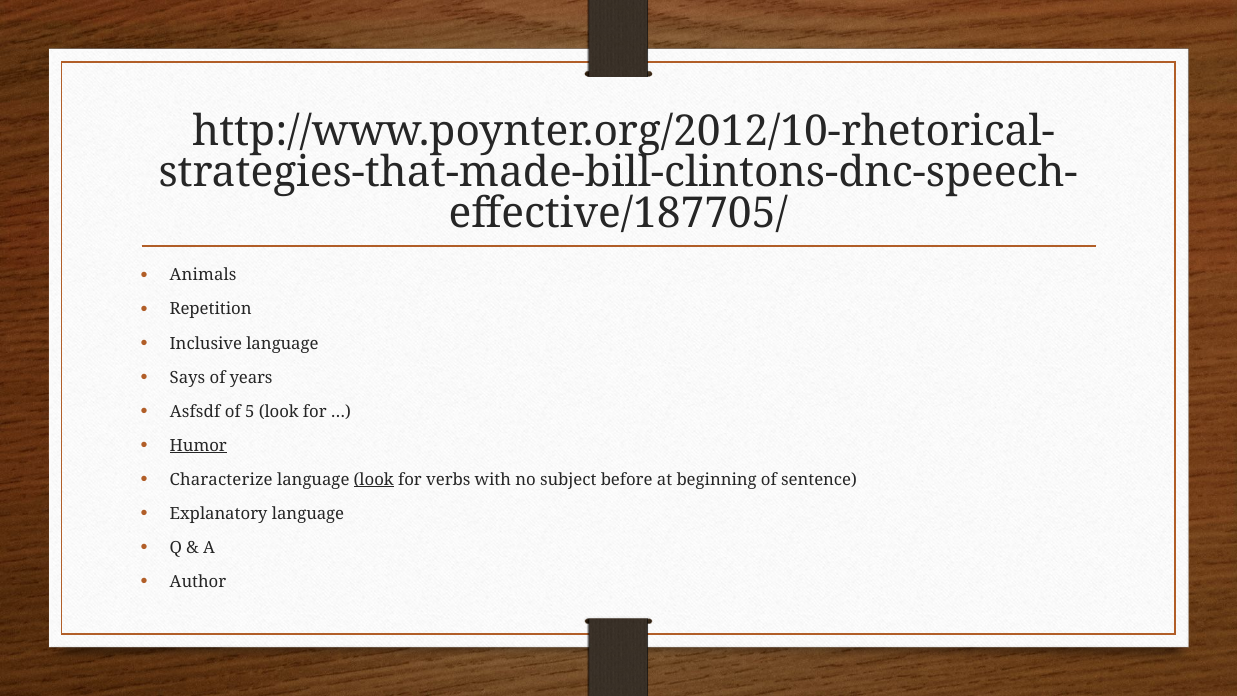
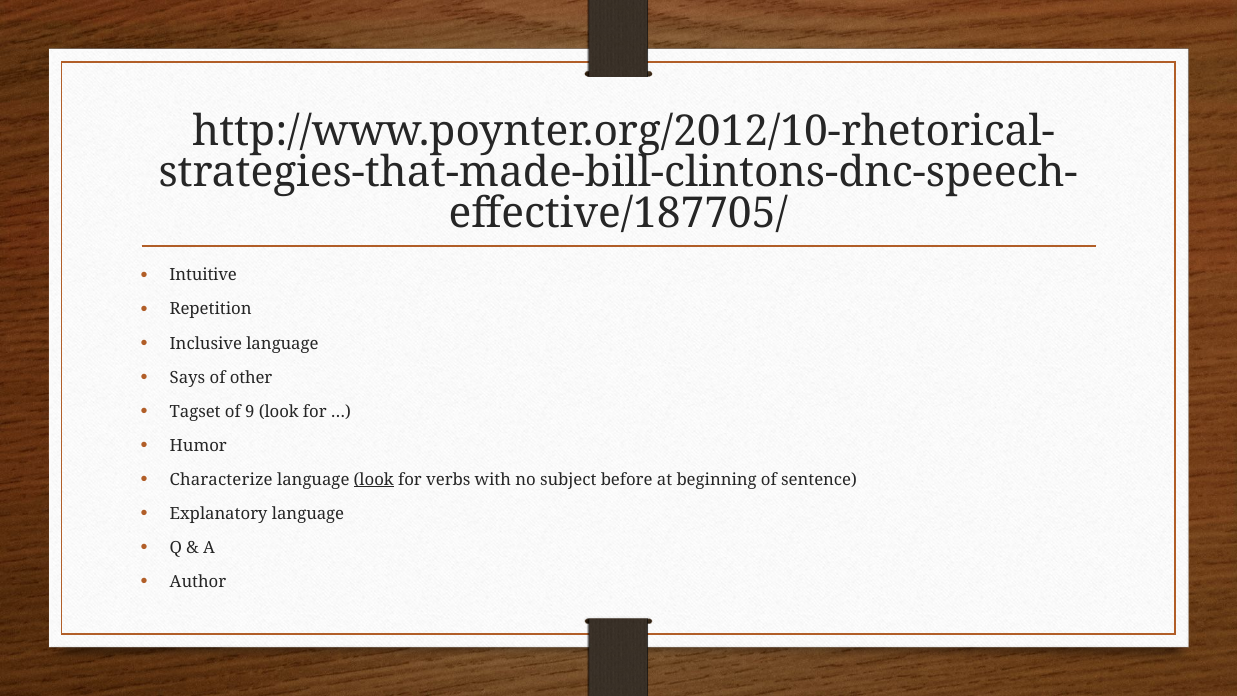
Animals: Animals -> Intuitive (203, 275)
years: years -> other (251, 377)
Asfsdf: Asfsdf -> Tagset (195, 411)
5: 5 -> 9 (250, 411)
Humor underline: present -> none (198, 446)
